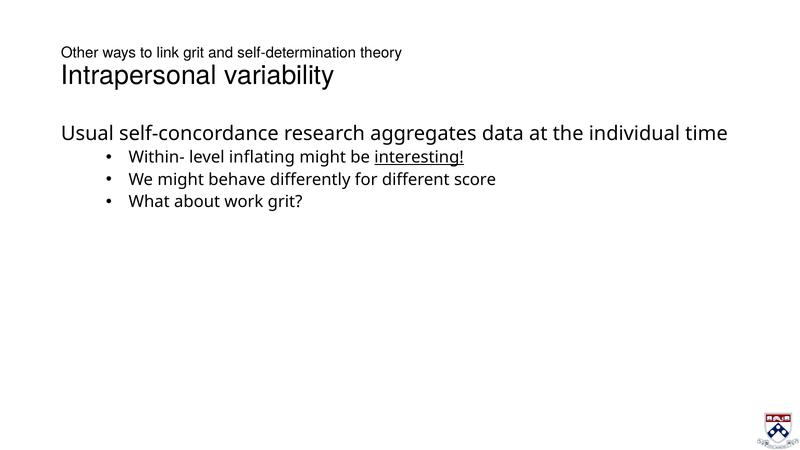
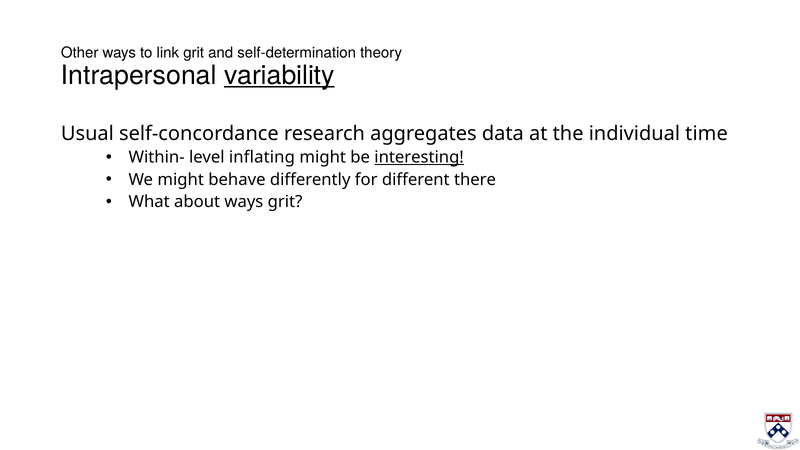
variability underline: none -> present (279, 75)
score: score -> there (475, 180)
about work: work -> ways (244, 202)
